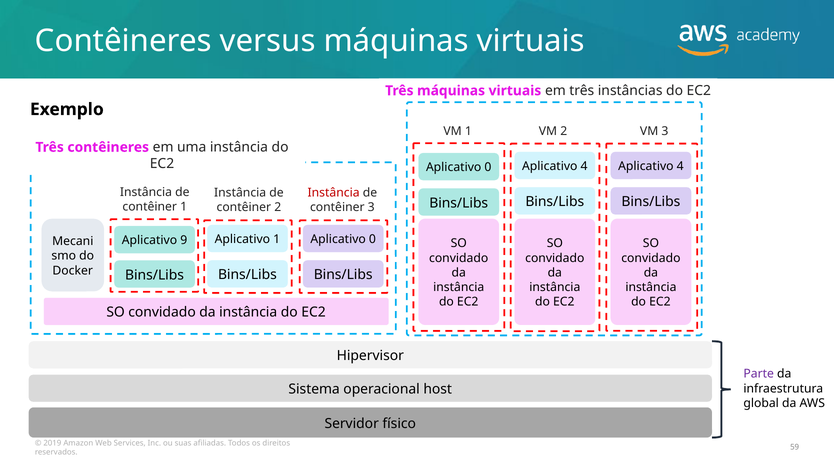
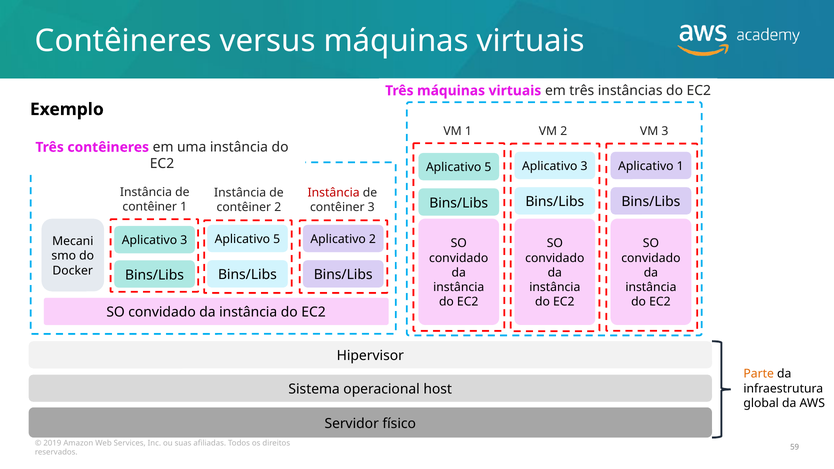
4: 4 -> 3 (584, 166)
4: 4 -> 1 (680, 166)
0: 0 -> 5 (488, 167)
1: 1 -> 5 (277, 239)
0: 0 -> 2 (372, 239)
9: 9 -> 3 (184, 241)
Parte colour: purple -> orange (759, 374)
